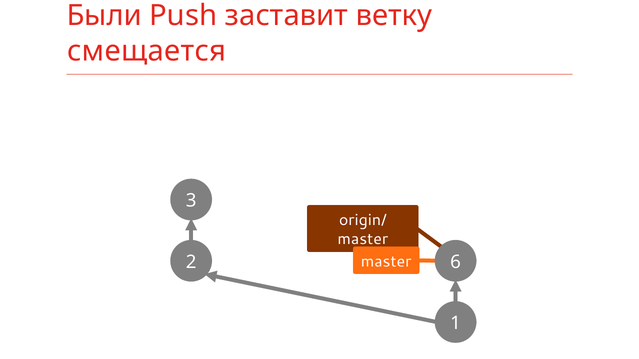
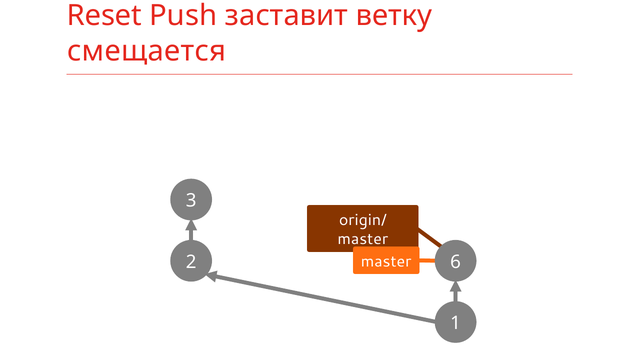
Были: Были -> Reset (104, 16)
